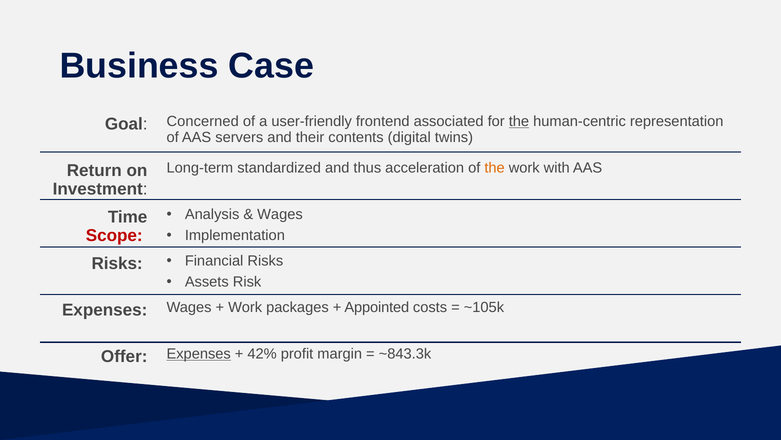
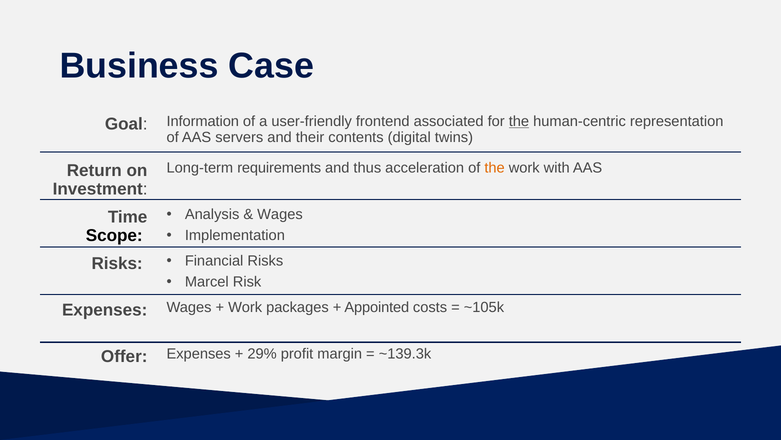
Concerned: Concerned -> Information (203, 121)
standardized: standardized -> requirements (279, 168)
Scope colour: red -> black (114, 235)
Assets: Assets -> Marcel (207, 281)
Expenses underline: present -> none (199, 353)
42%: 42% -> 29% (262, 353)
~843.3k: ~843.3k -> ~139.3k (405, 353)
